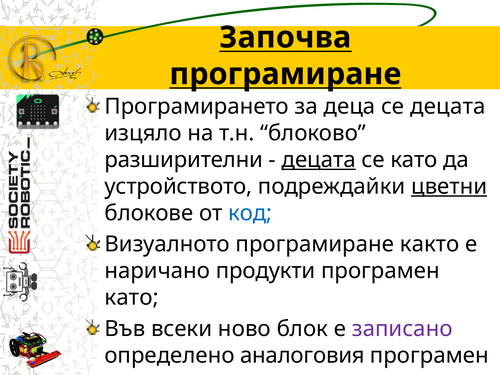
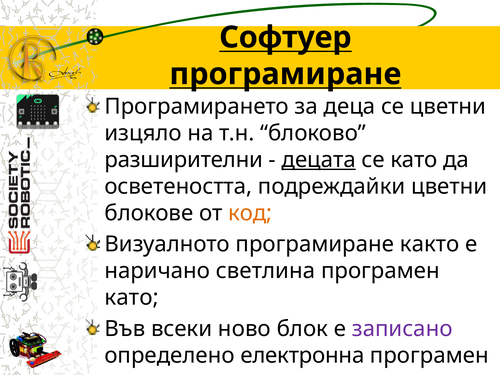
Започва: Започва -> Софтуер (285, 37)
се децата: децата -> цветни (448, 106)
устройството: устройството -> осветеността (178, 186)
цветни underline: present -> none (449, 186)
код colour: blue -> orange (250, 213)
продукти: продукти -> светлина (266, 271)
аналоговия: аналоговия -> електронна (302, 355)
